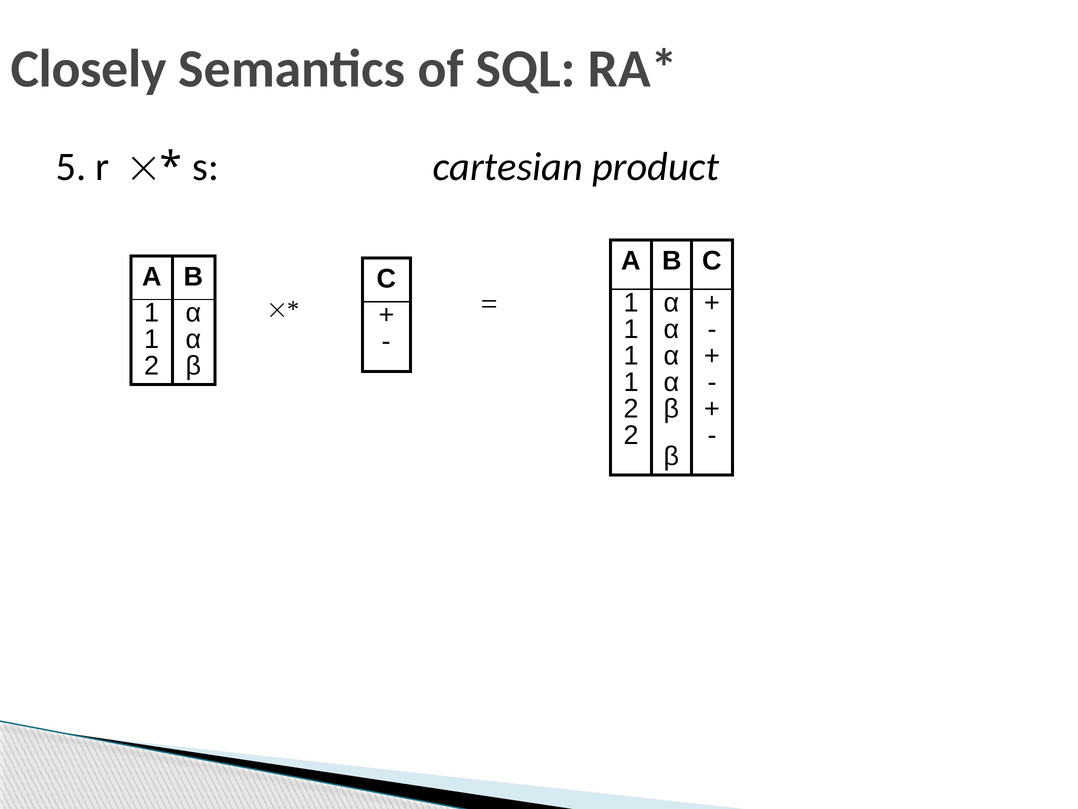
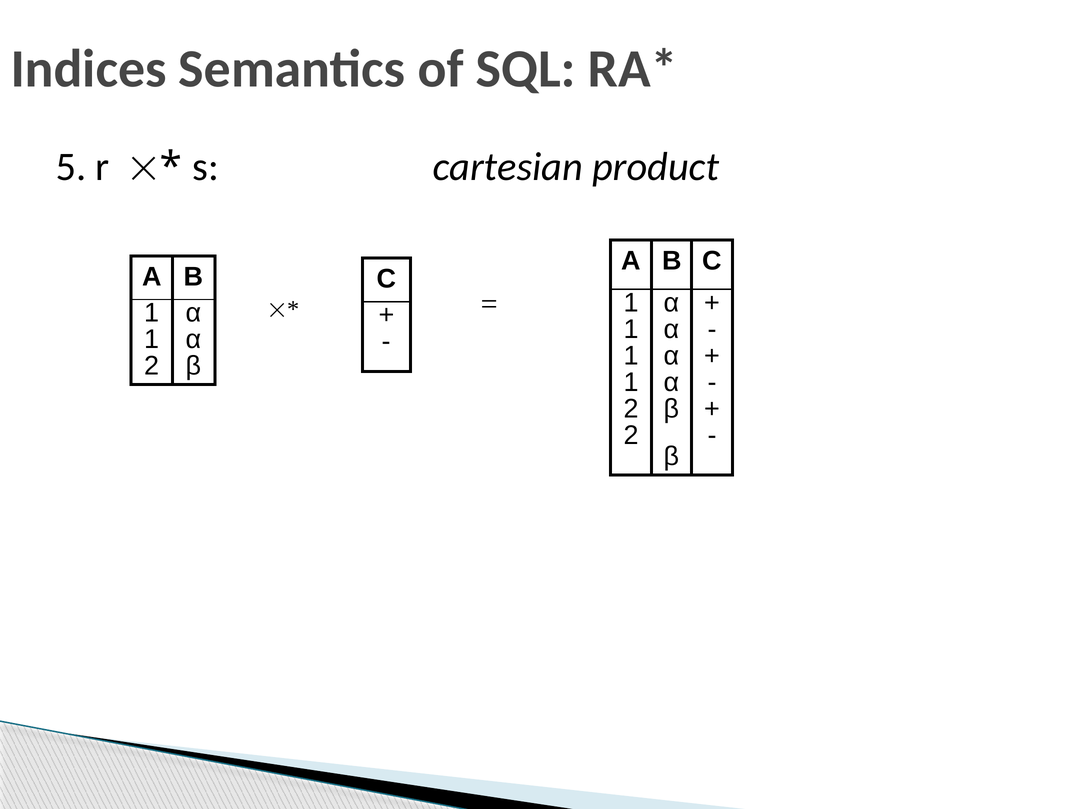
Closely: Closely -> Indices (89, 69)
